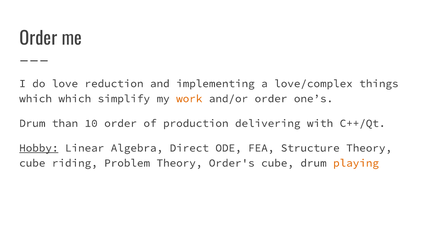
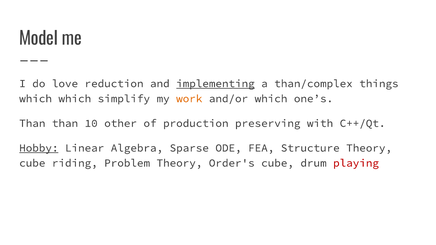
Order: Order -> Model (38, 39)
implementing underline: none -> present (215, 84)
love/complex: love/complex -> than/complex (314, 84)
and/or order: order -> which (271, 99)
Drum: Drum -> Than (32, 123)
10 order: order -> other (121, 123)
delivering: delivering -> preserving (268, 123)
Direct: Direct -> Sparse (189, 148)
playing colour: orange -> red (356, 163)
